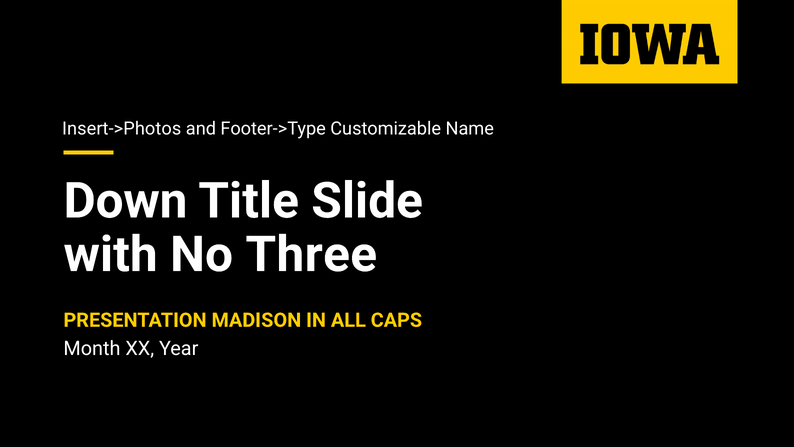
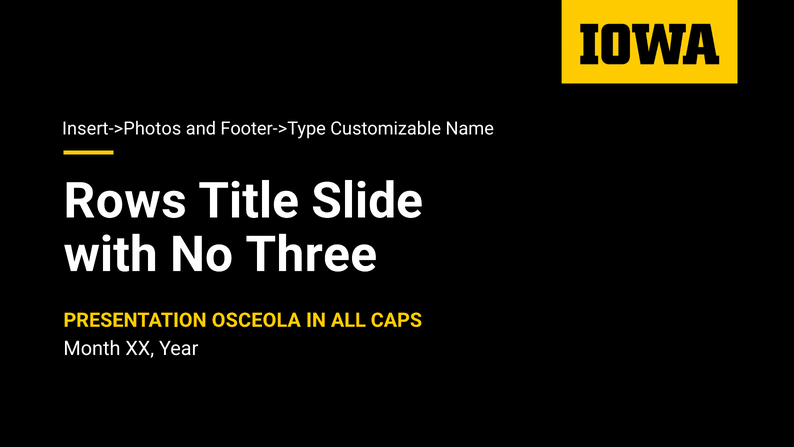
Down: Down -> Rows (125, 201)
MADISON: MADISON -> OSCEOLA (256, 320)
